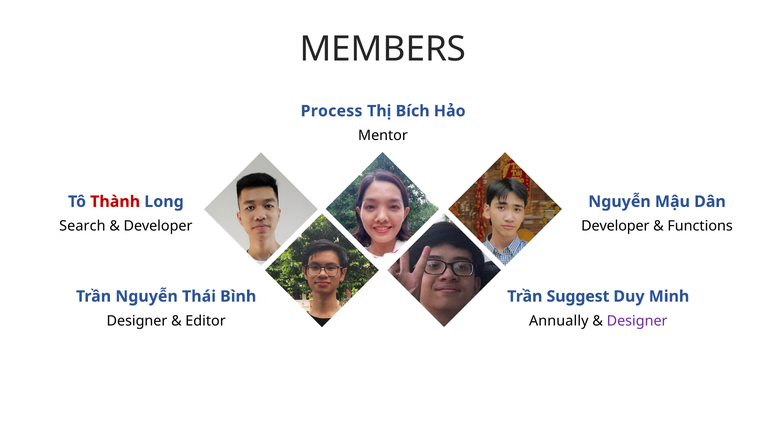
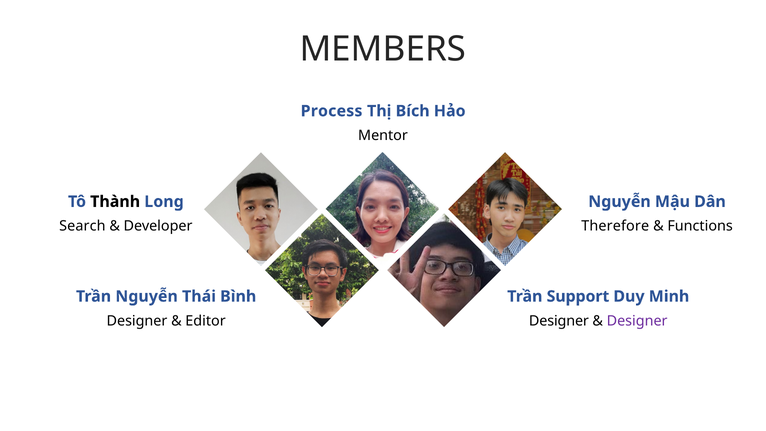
Thành colour: red -> black (115, 202)
Developer: Developer -> Therefore (615, 226)
Suggest: Suggest -> Support (578, 296)
Annually: Annually -> Designer (559, 321)
